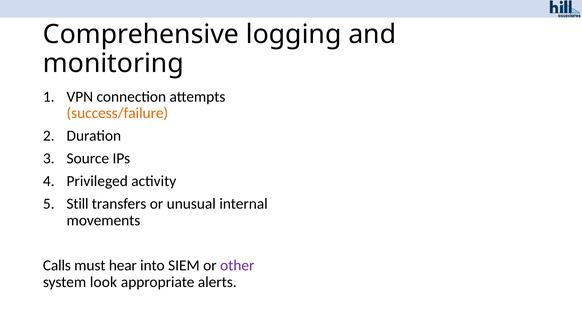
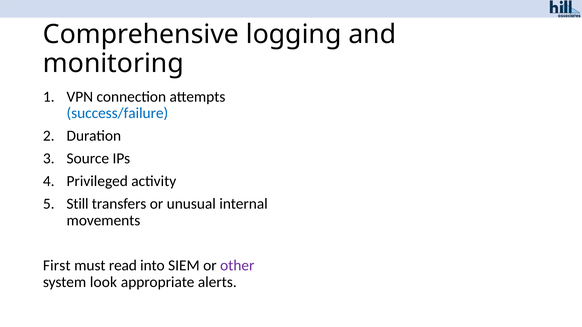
success/failure colour: orange -> blue (117, 113)
Calls: Calls -> First (57, 266)
hear: hear -> read (123, 266)
